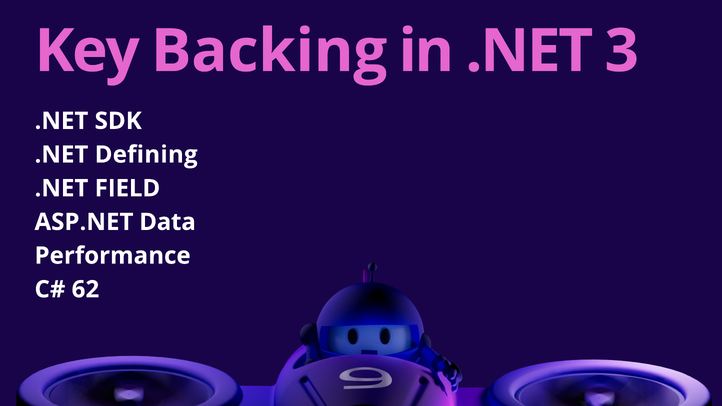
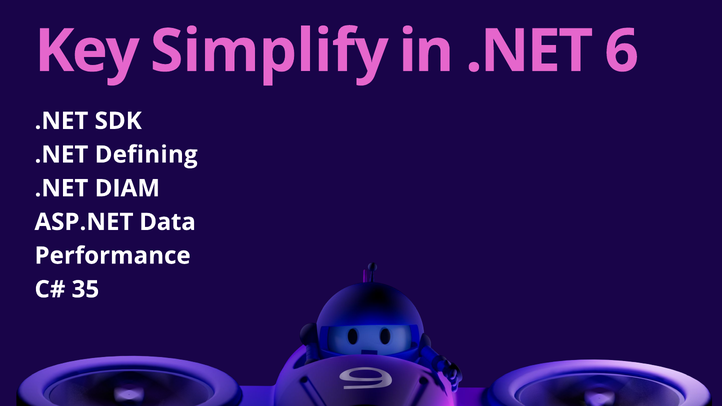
Backing: Backing -> Simplify (269, 51)
3: 3 -> 6 (622, 51)
FIELD: FIELD -> DIAM (127, 188)
62: 62 -> 35 (85, 290)
